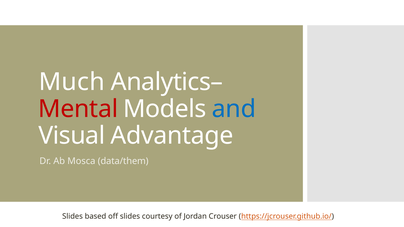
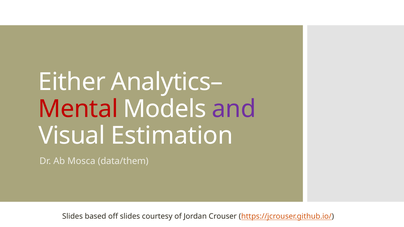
Much: Much -> Either (72, 82)
and colour: blue -> purple (234, 109)
Advantage: Advantage -> Estimation (172, 136)
